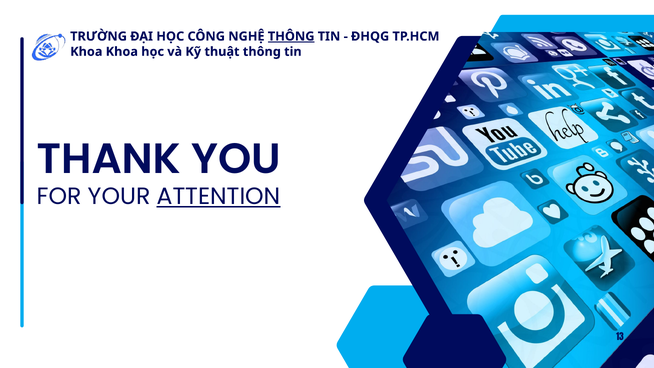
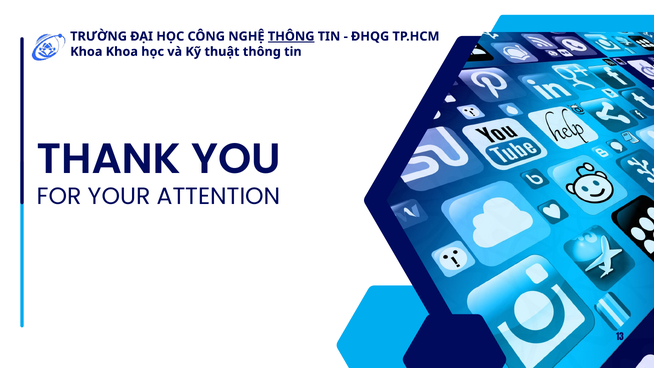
ATTENTION underline: present -> none (219, 196)
